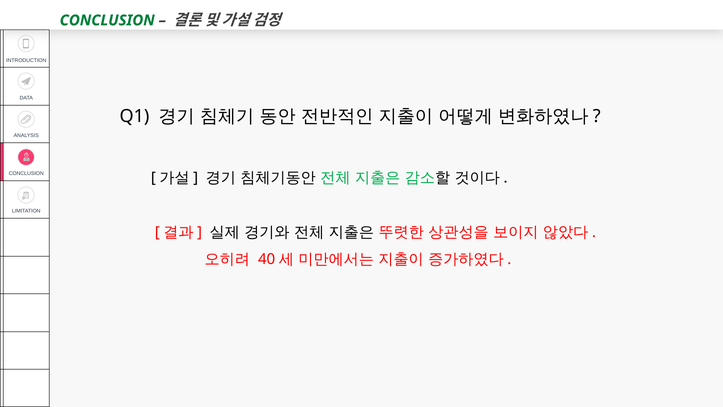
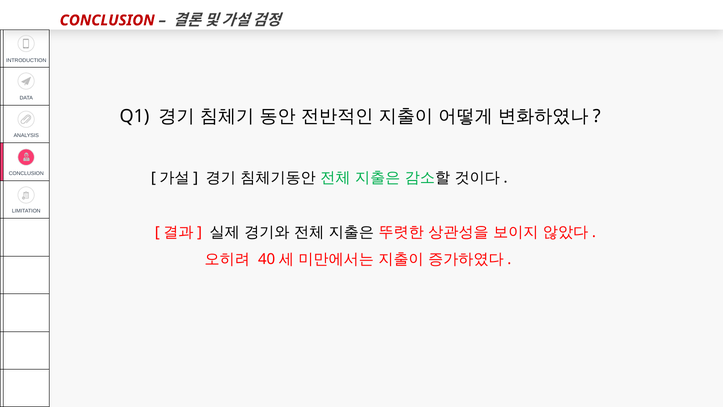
CONCLUSION colour: green -> red (107, 20)
